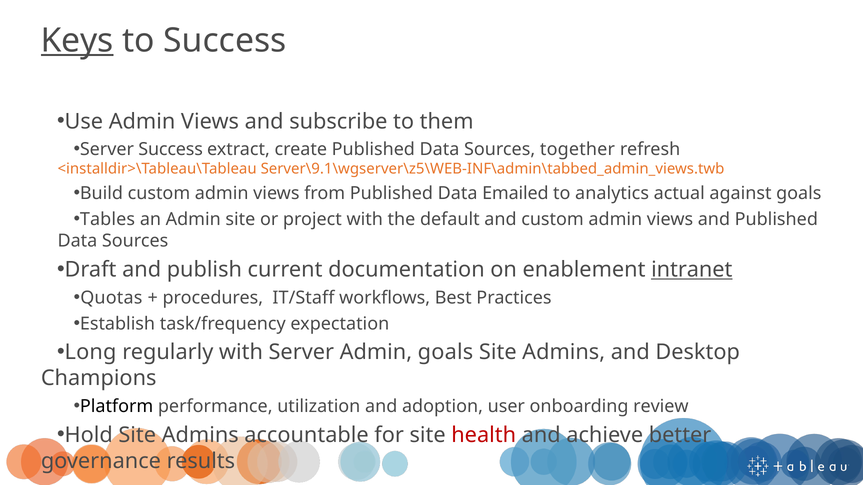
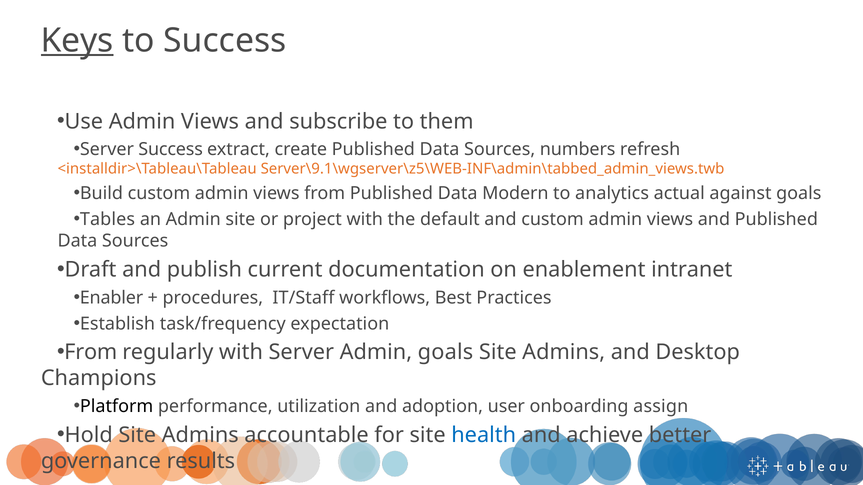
together: together -> numbers (578, 150)
Emailed: Emailed -> Modern (515, 194)
intranet underline: present -> none (692, 270)
Quotas: Quotas -> Enabler (112, 298)
Long: Long -> From (91, 353)
review: review -> assign (661, 407)
health colour: red -> blue (484, 435)
